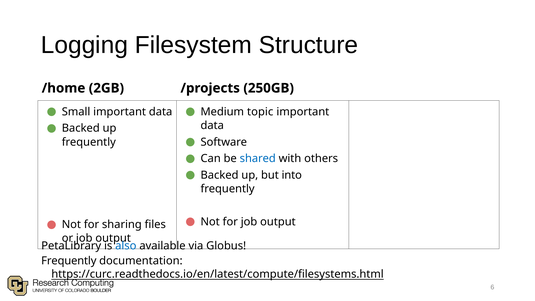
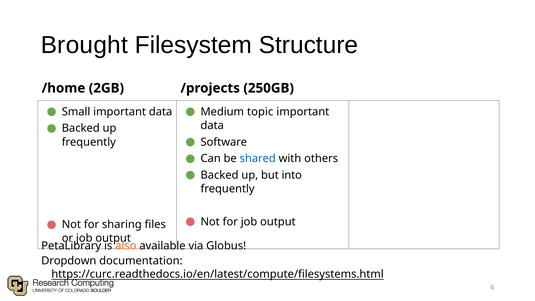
Logging: Logging -> Brought (84, 45)
also colour: blue -> orange (126, 246)
Frequently: Frequently -> Dropdown (69, 261)
